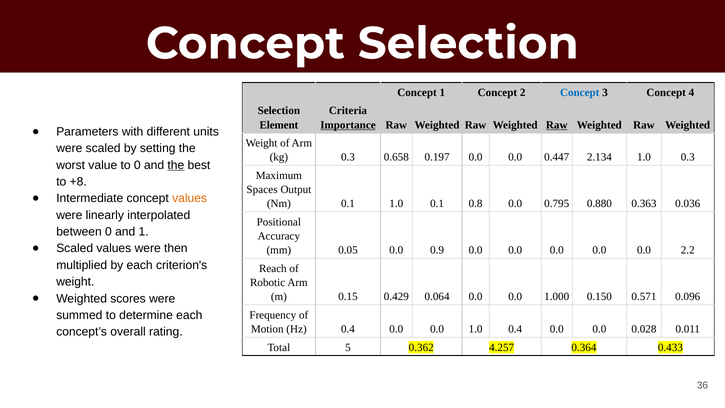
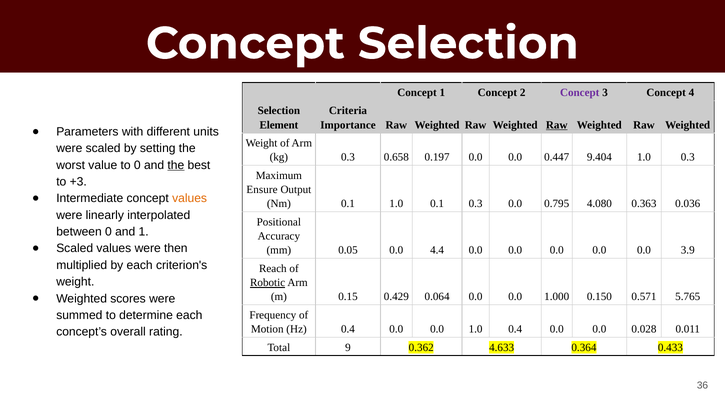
Concept colour: blue -> purple (580, 93)
Importance underline: present -> none (348, 125)
2.134: 2.134 -> 9.404 (599, 157)
+8: +8 -> +3 (78, 182)
Spaces: Spaces -> Ensure (262, 190)
0.1 0.8: 0.8 -> 0.3 (476, 204)
0.880: 0.880 -> 4.080 (599, 204)
0.9: 0.9 -> 4.4 (437, 250)
2.2: 2.2 -> 3.9 (688, 250)
Robotic underline: none -> present (268, 283)
0.096: 0.096 -> 5.765 (688, 297)
5: 5 -> 9 (348, 347)
4.257: 4.257 -> 4.633 (502, 347)
